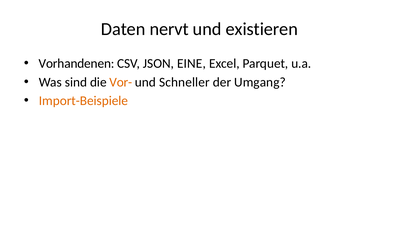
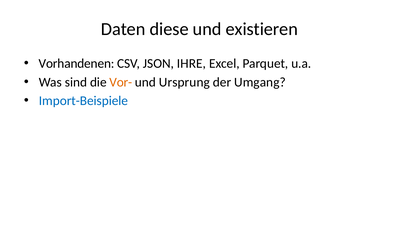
nervt: nervt -> diese (169, 29)
EINE: EINE -> IHRE (191, 63)
Schneller: Schneller -> Ursprung (184, 82)
Import-Beispiele colour: orange -> blue (83, 101)
